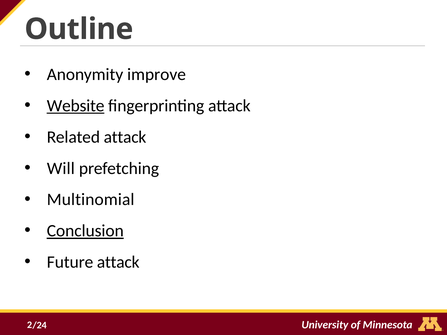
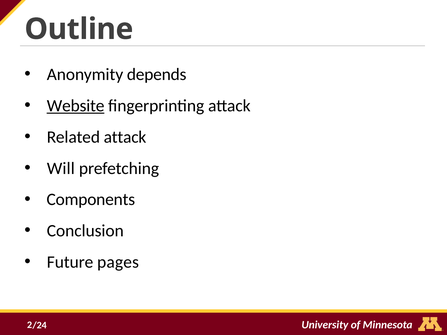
improve: improve -> depends (157, 74)
Multinomial: Multinomial -> Components (91, 200)
Conclusion underline: present -> none (85, 231)
Future attack: attack -> pages (118, 262)
